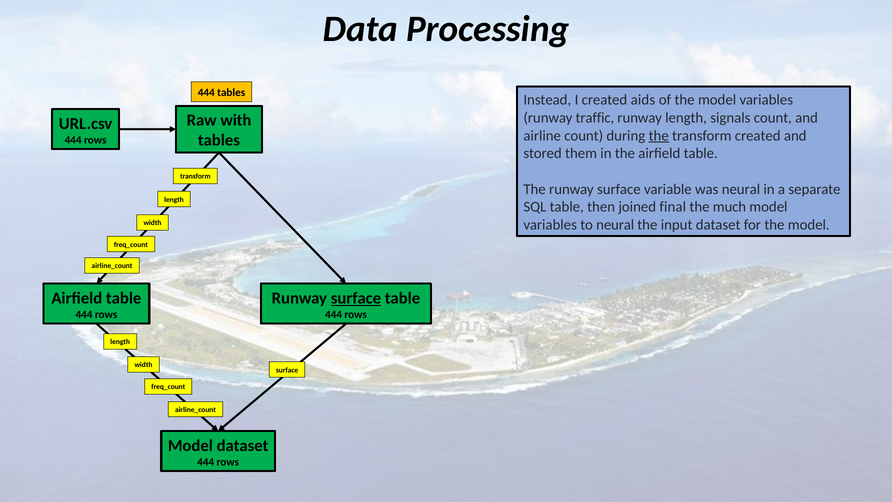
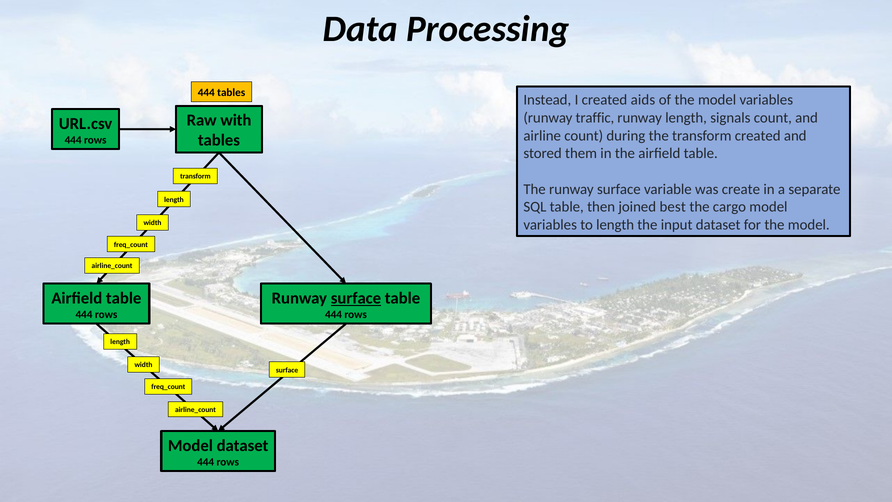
the underline: present -> none (659, 136)
was neural: neural -> create (741, 189)
final: final -> best (673, 207)
much: much -> cargo (729, 207)
to neural: neural -> length (615, 225)
